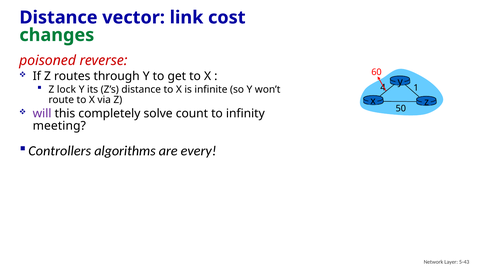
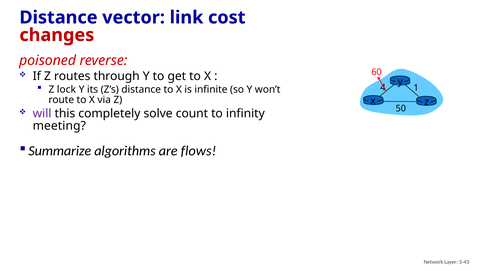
changes colour: green -> red (57, 35)
Controllers: Controllers -> Summarize (60, 151)
every: every -> flows (199, 151)
